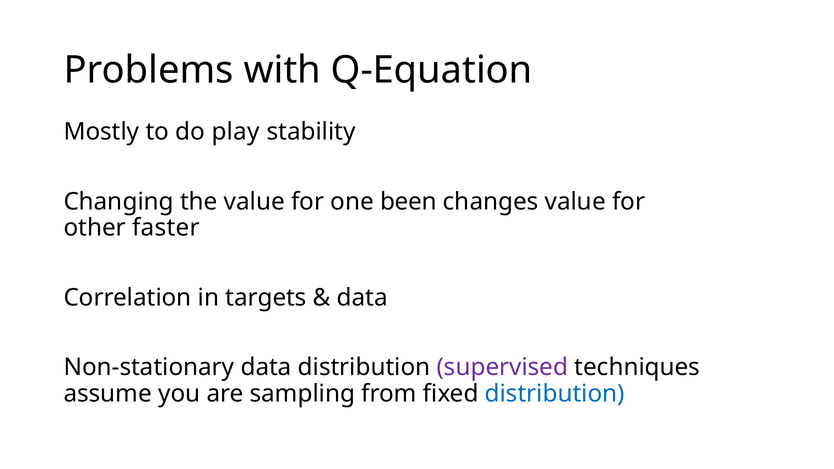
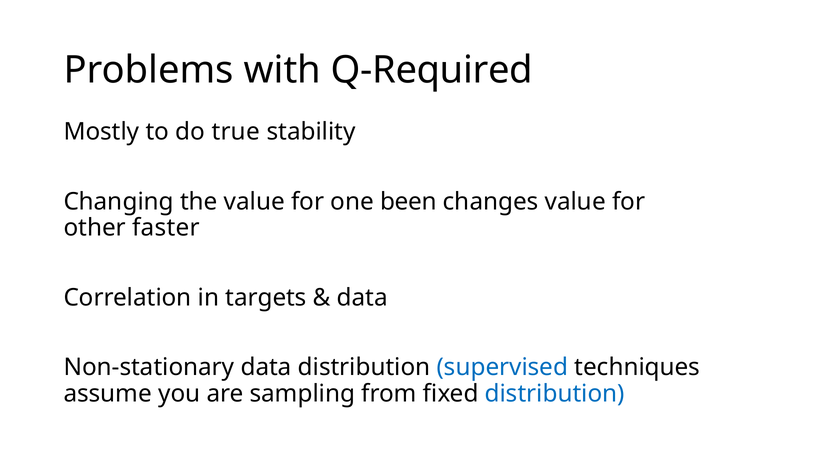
Q-Equation: Q-Equation -> Q-Required (432, 70)
play: play -> true (236, 132)
supervised colour: purple -> blue (502, 367)
